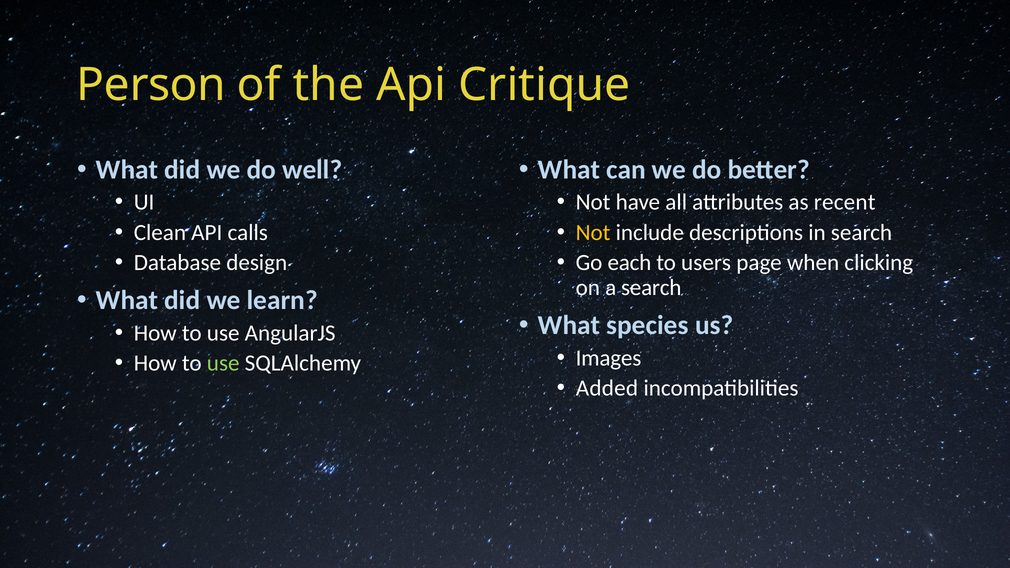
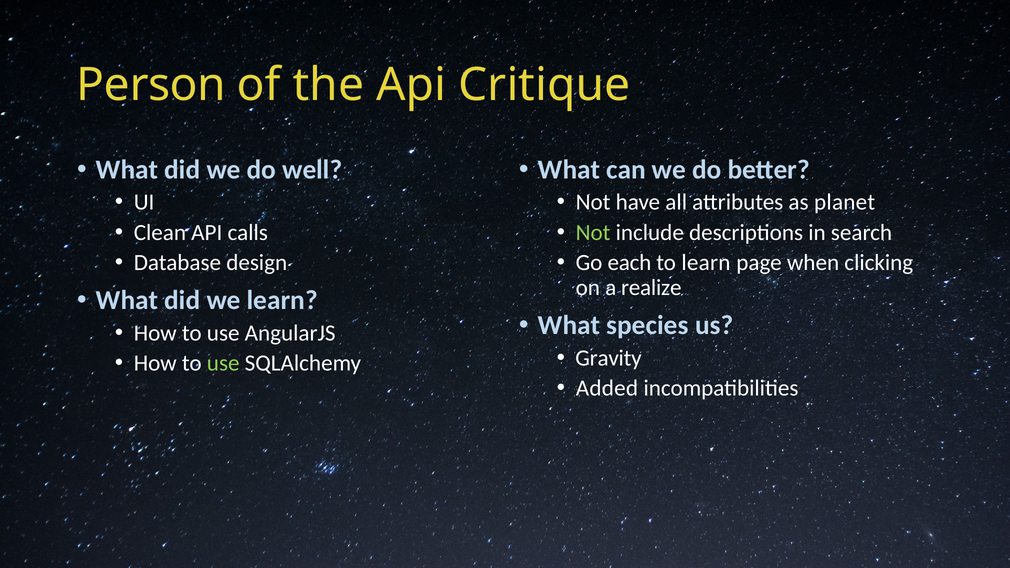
recent: recent -> planet (845, 202)
Not colour: yellow -> light green (593, 232)
to users: users -> learn (706, 263)
a search: search -> realize (651, 288)
Images: Images -> Gravity (608, 358)
